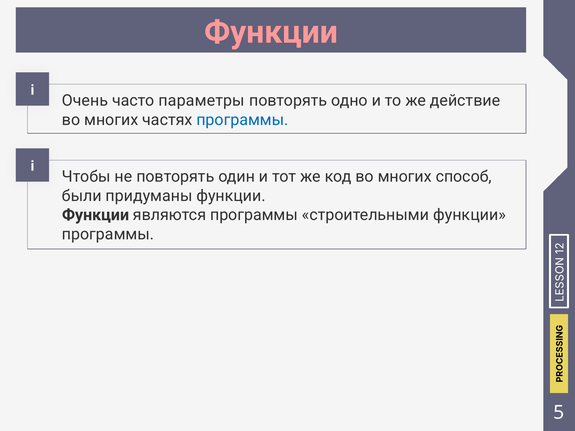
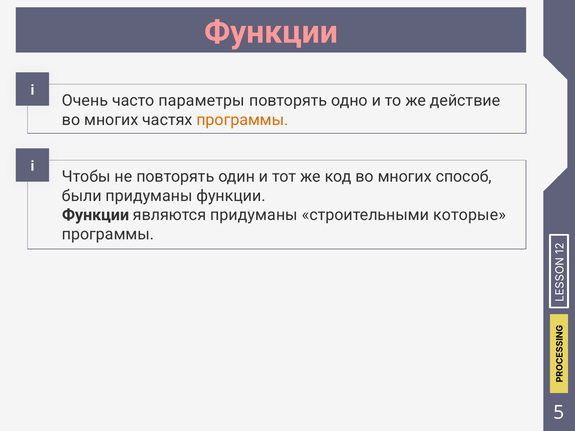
программы colour: blue -> orange (242, 120)
являются программы: программы -> придуманы (254, 215)
строительными функции: функции -> которые (469, 215)
